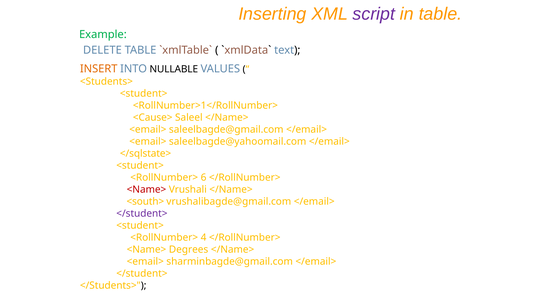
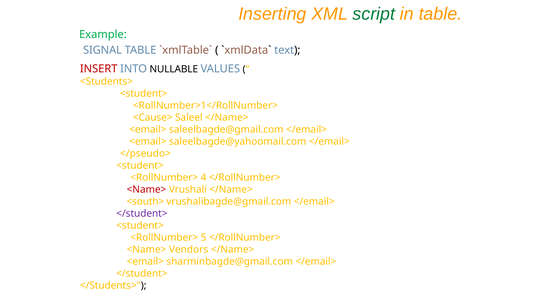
script colour: purple -> green (374, 14)
DELETE: DELETE -> SIGNAL (102, 50)
INSERT colour: orange -> red (99, 69)
</sqlstate>: </sqlstate> -> </pseudo> (145, 153)
6: 6 -> 4 (204, 177)
4: 4 -> 5 (204, 237)
Degrees: Degrees -> Vendors (189, 249)
